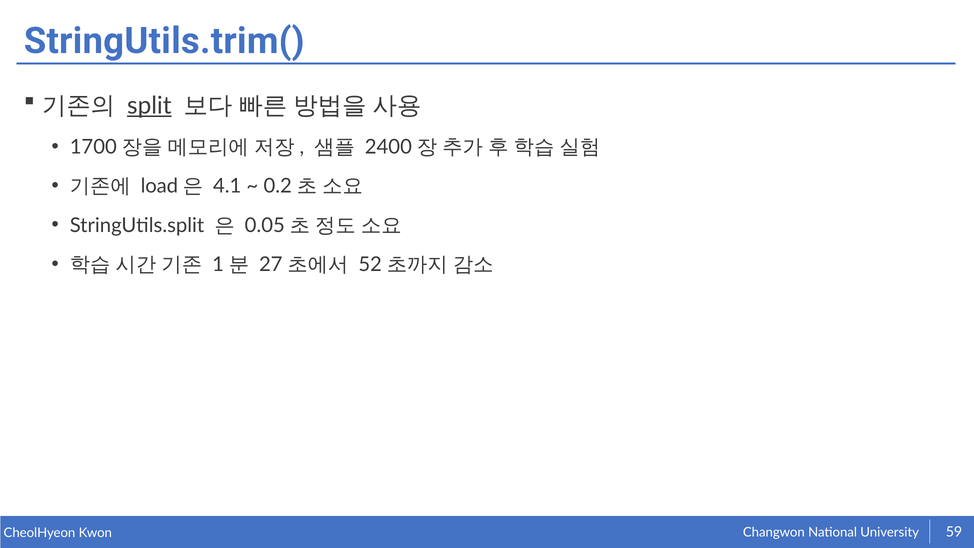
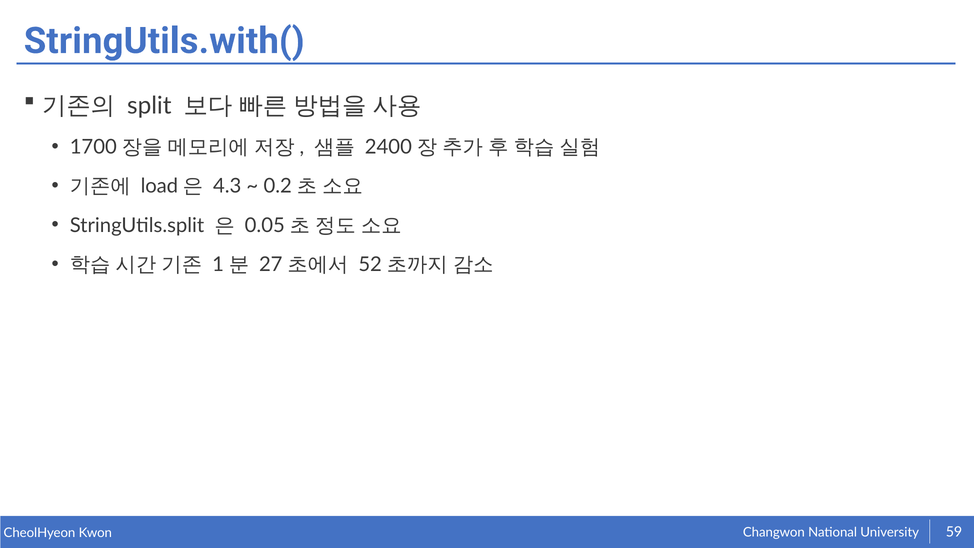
StringUtils.trim(: StringUtils.trim( -> StringUtils.with( (164, 41)
split underline: present -> none (149, 106)
4.1: 4.1 -> 4.3 (227, 186)
